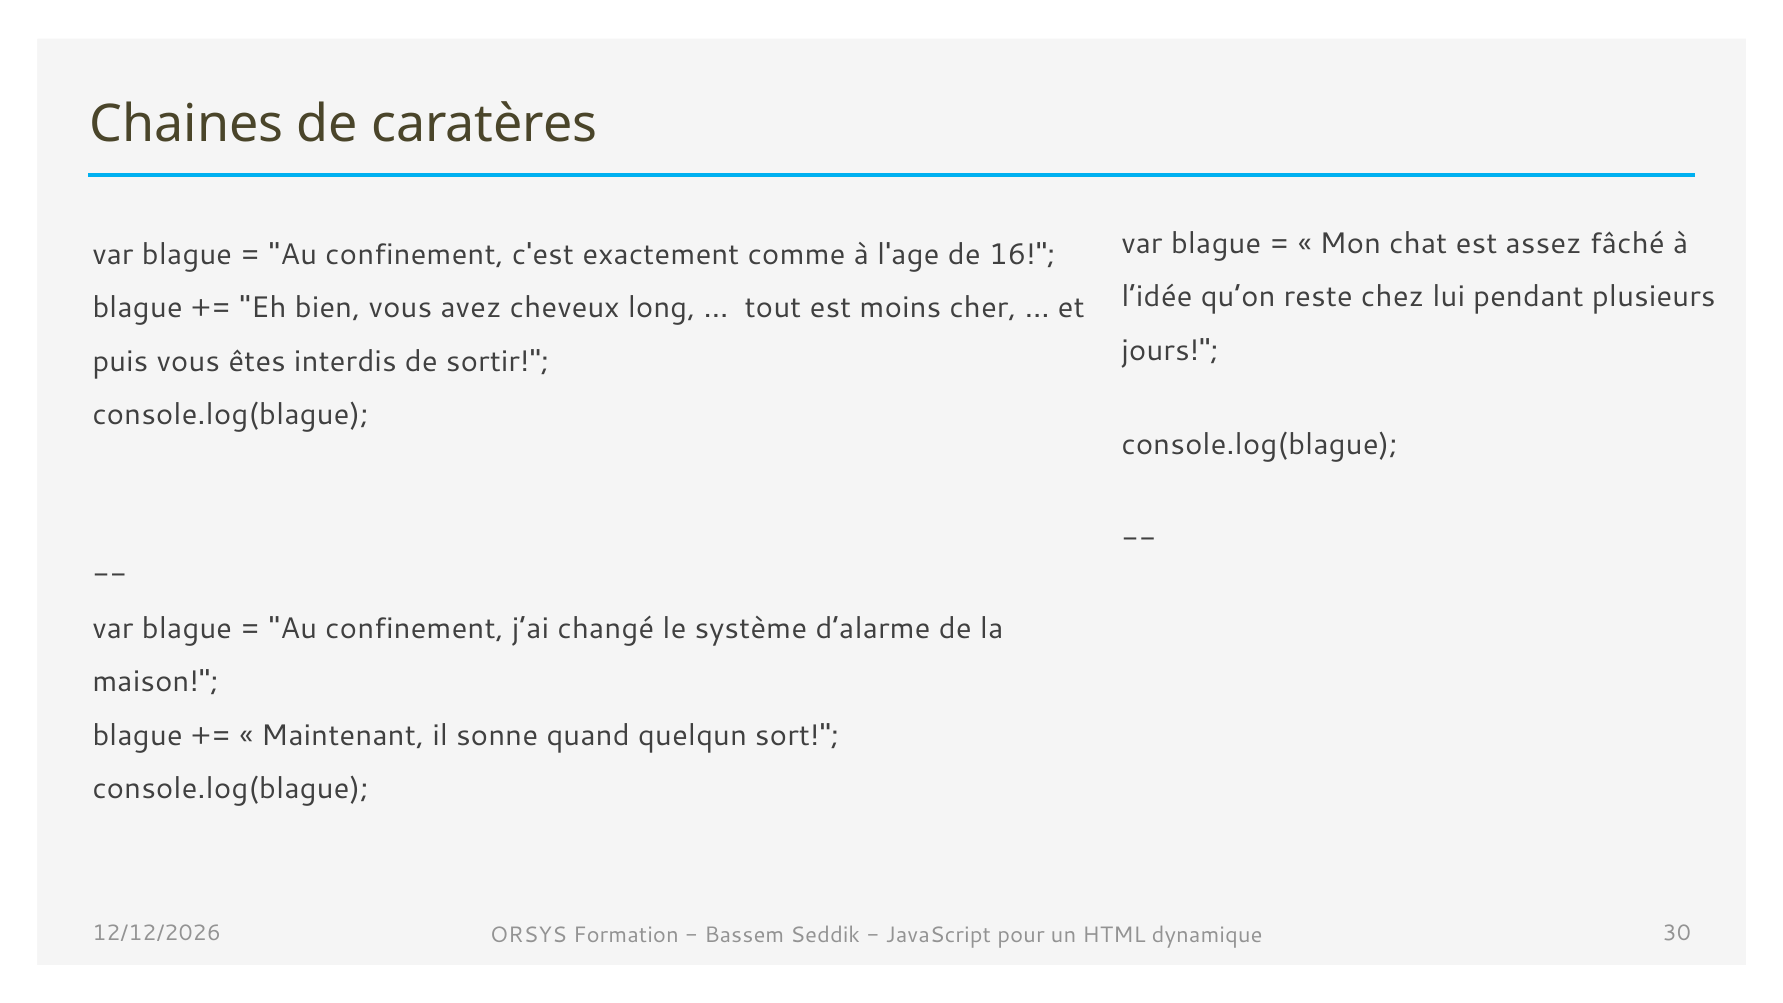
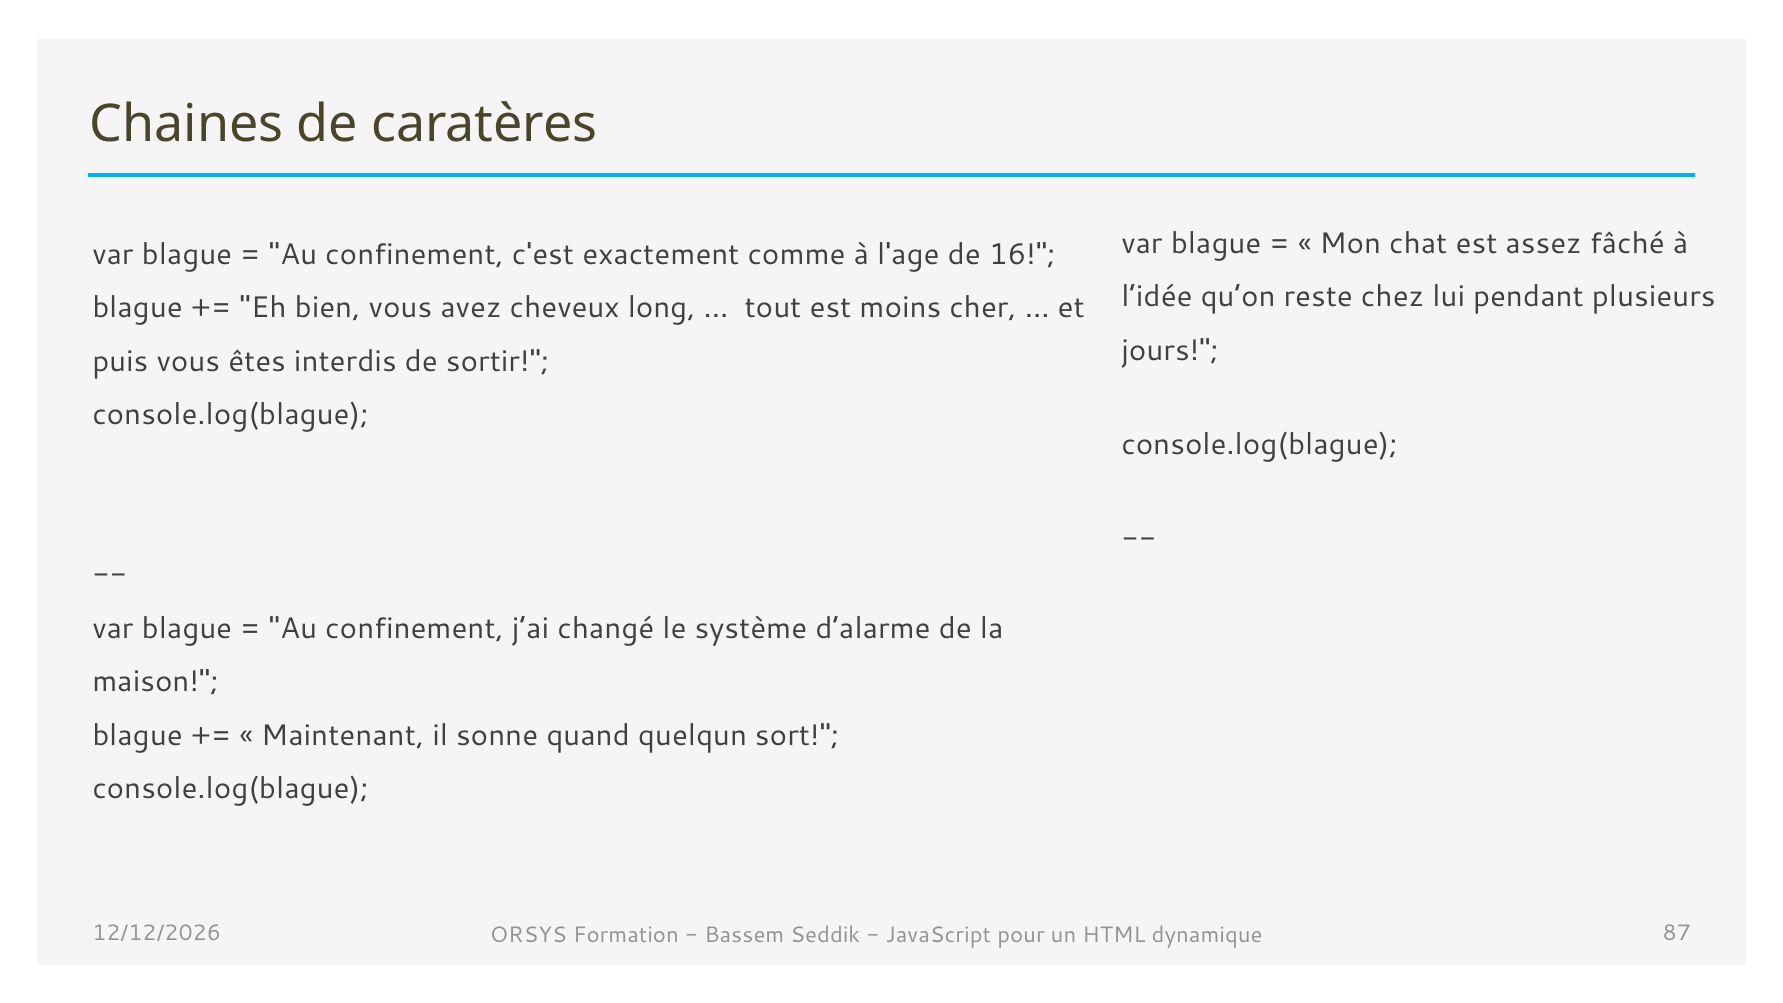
30: 30 -> 87 (1677, 933)
